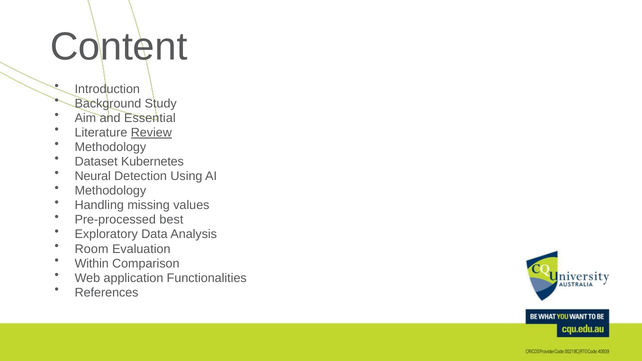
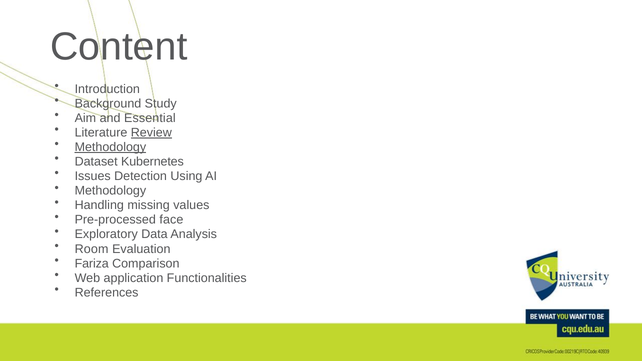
Methodology underline: none -> present (110, 147)
Neural: Neural -> Issues (93, 176)
best: best -> face (171, 220)
Within: Within -> Fariza (92, 264)
